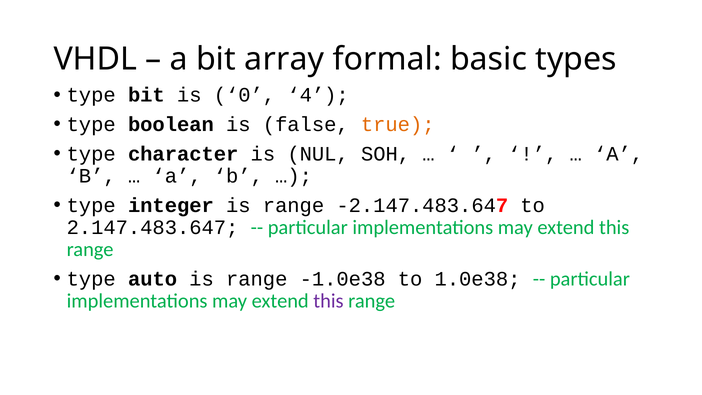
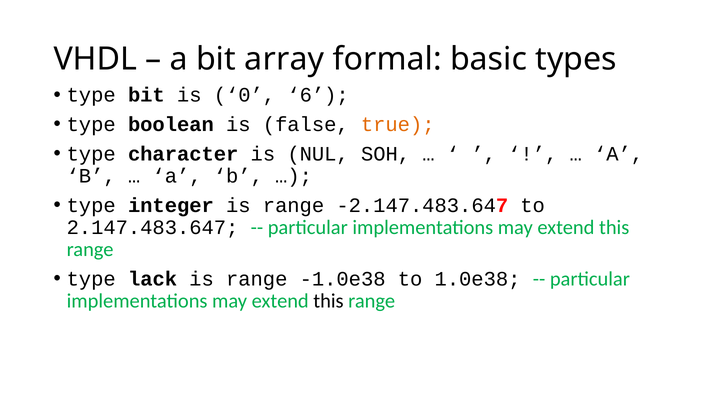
4: 4 -> 6 (318, 95)
auto: auto -> lack (153, 279)
this colour: purple -> black (328, 301)
